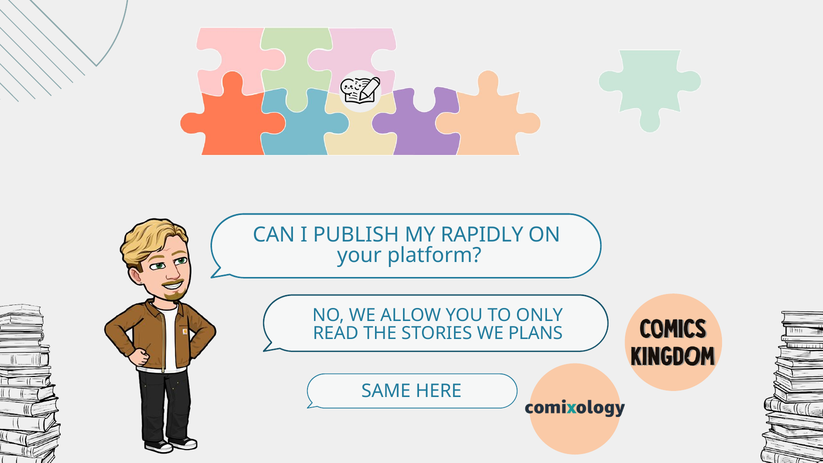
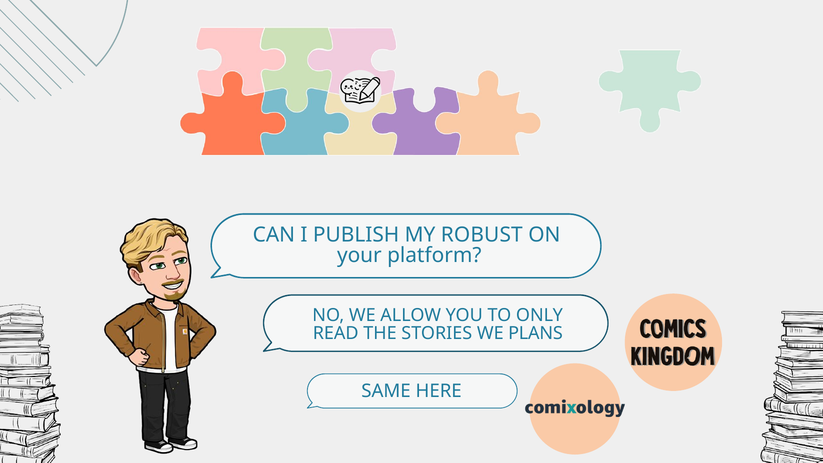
RAPIDLY: RAPIDLY -> ROBUST (482, 235)
